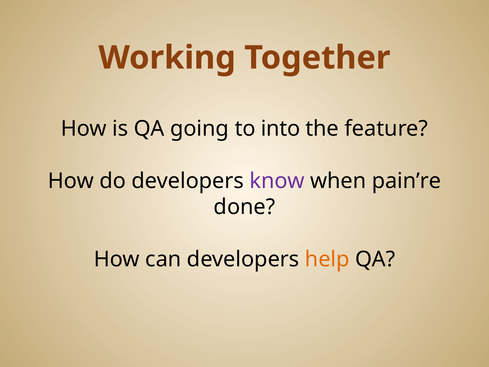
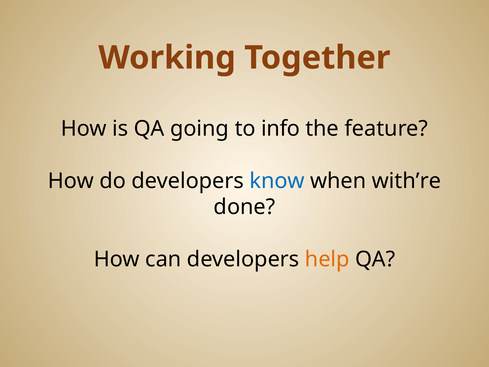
into: into -> info (281, 129)
know colour: purple -> blue (277, 181)
pain’re: pain’re -> with’re (406, 181)
